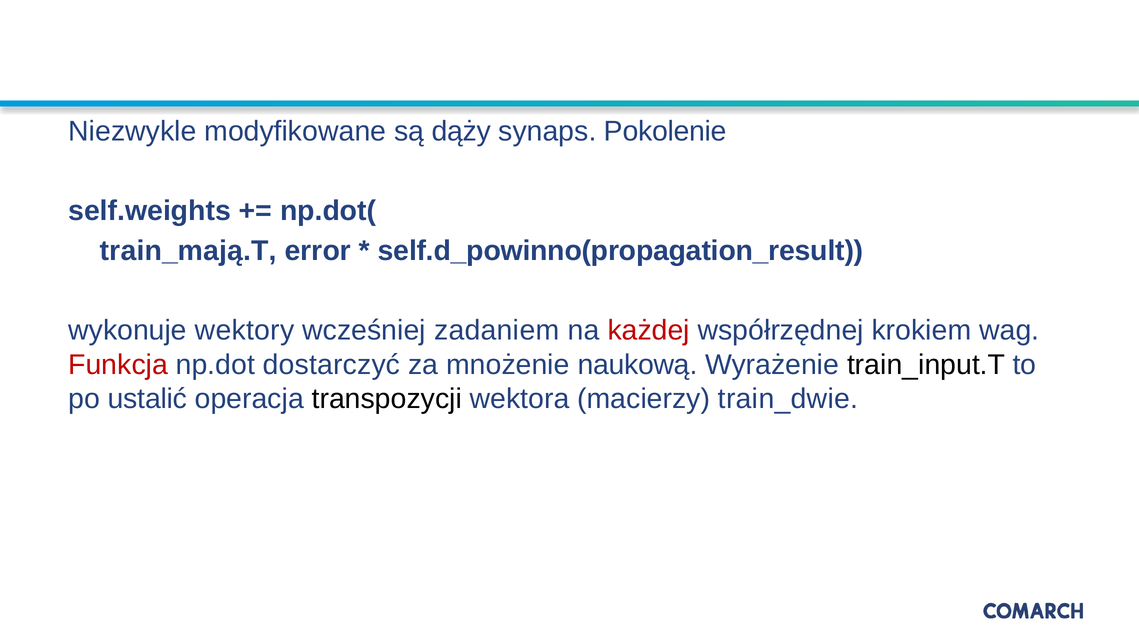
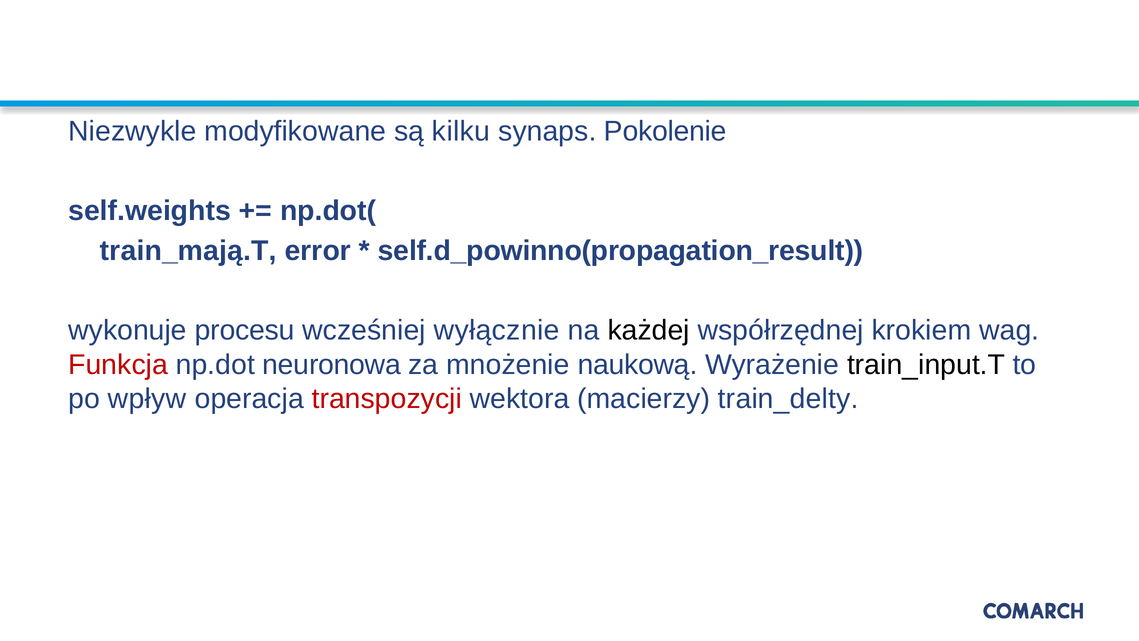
dąży: dąży -> kilku (461, 131)
wektory: wektory -> procesu (245, 330)
zadaniem: zadaniem -> wyłącznie (497, 330)
każdej colour: red -> black (649, 330)
dostarczyć: dostarczyć -> neuronowa (332, 365)
ustalić: ustalić -> wpływ (147, 399)
transpozycji colour: black -> red (387, 399)
train_dwie: train_dwie -> train_delty (788, 399)
